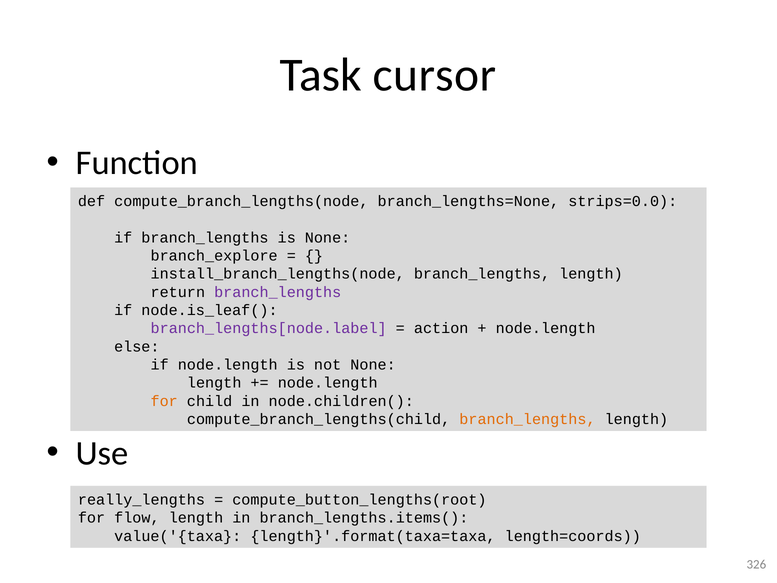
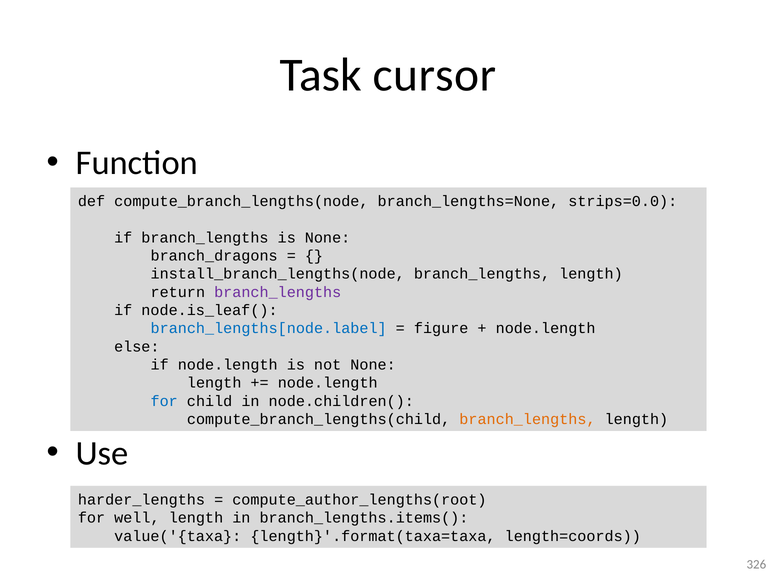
branch_explore: branch_explore -> branch_dragons (214, 256)
branch_lengths[node.label colour: purple -> blue (269, 328)
action: action -> figure (441, 328)
for colour: orange -> blue (164, 401)
really_lengths: really_lengths -> harder_lengths (141, 500)
compute_button_lengths(root: compute_button_lengths(root -> compute_author_lengths(root (359, 500)
flow: flow -> well (137, 518)
